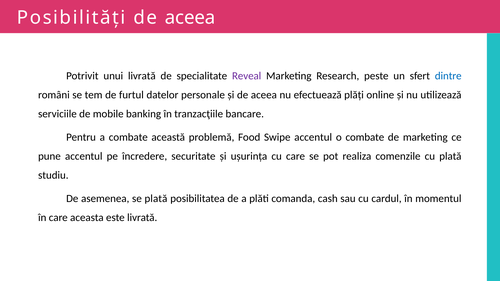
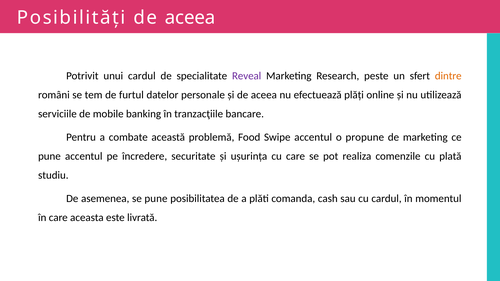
unui livrată: livrată -> cardul (142, 76)
dintre colour: blue -> orange (448, 76)
o combate: combate -> propune (365, 137)
se plată: plată -> pune (156, 199)
